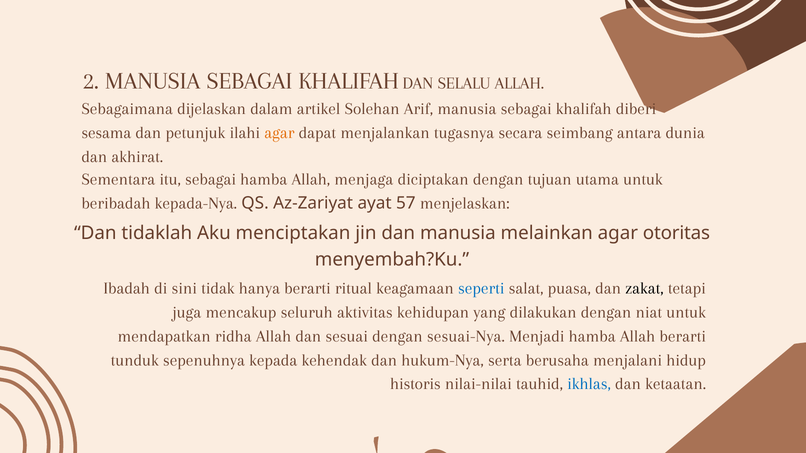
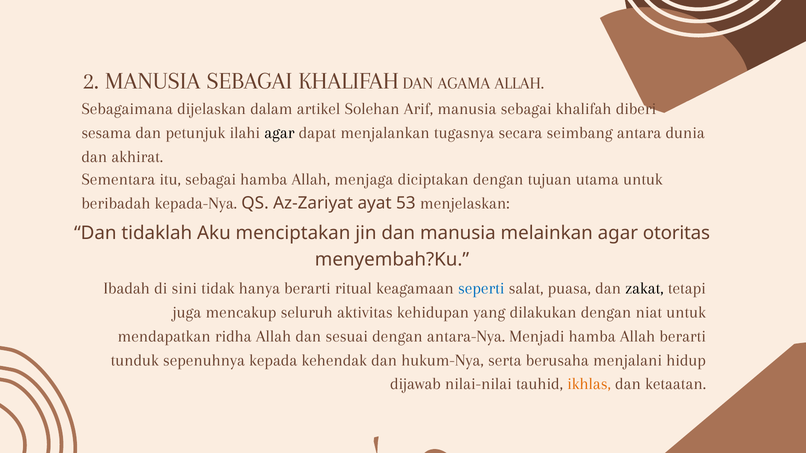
SELALU: SELALU -> AGAMA (464, 83)
agar colour: orange -> black (279, 133)
57: 57 -> 53 (406, 203)
sesuai-Nya: sesuai-Nya -> antara-Nya (466, 336)
historis: historis -> dijawab (415, 384)
ikhlas colour: blue -> orange (589, 384)
